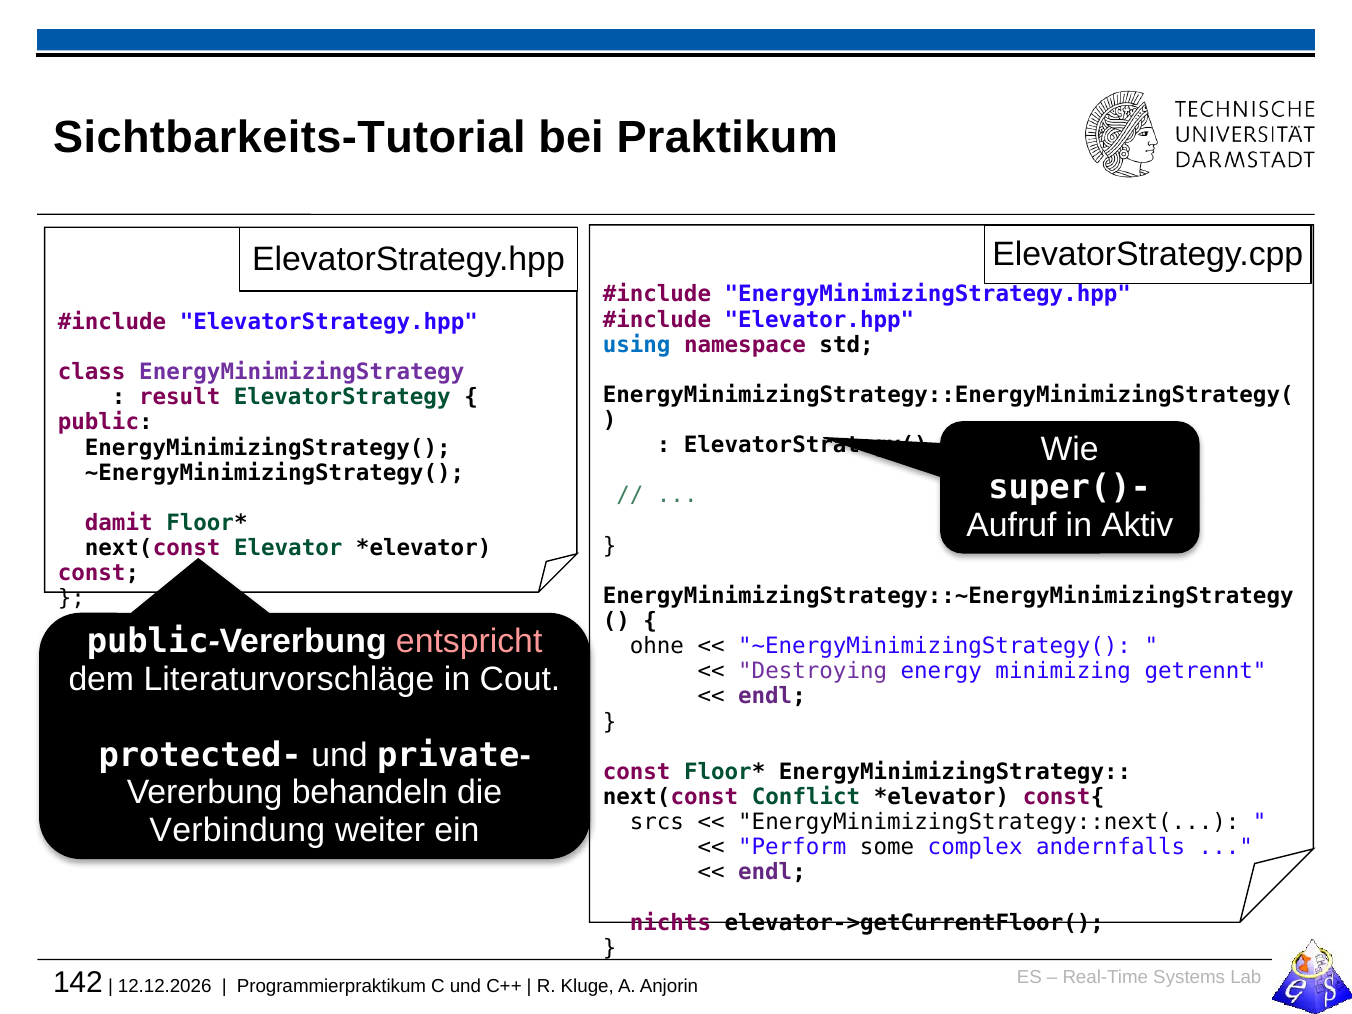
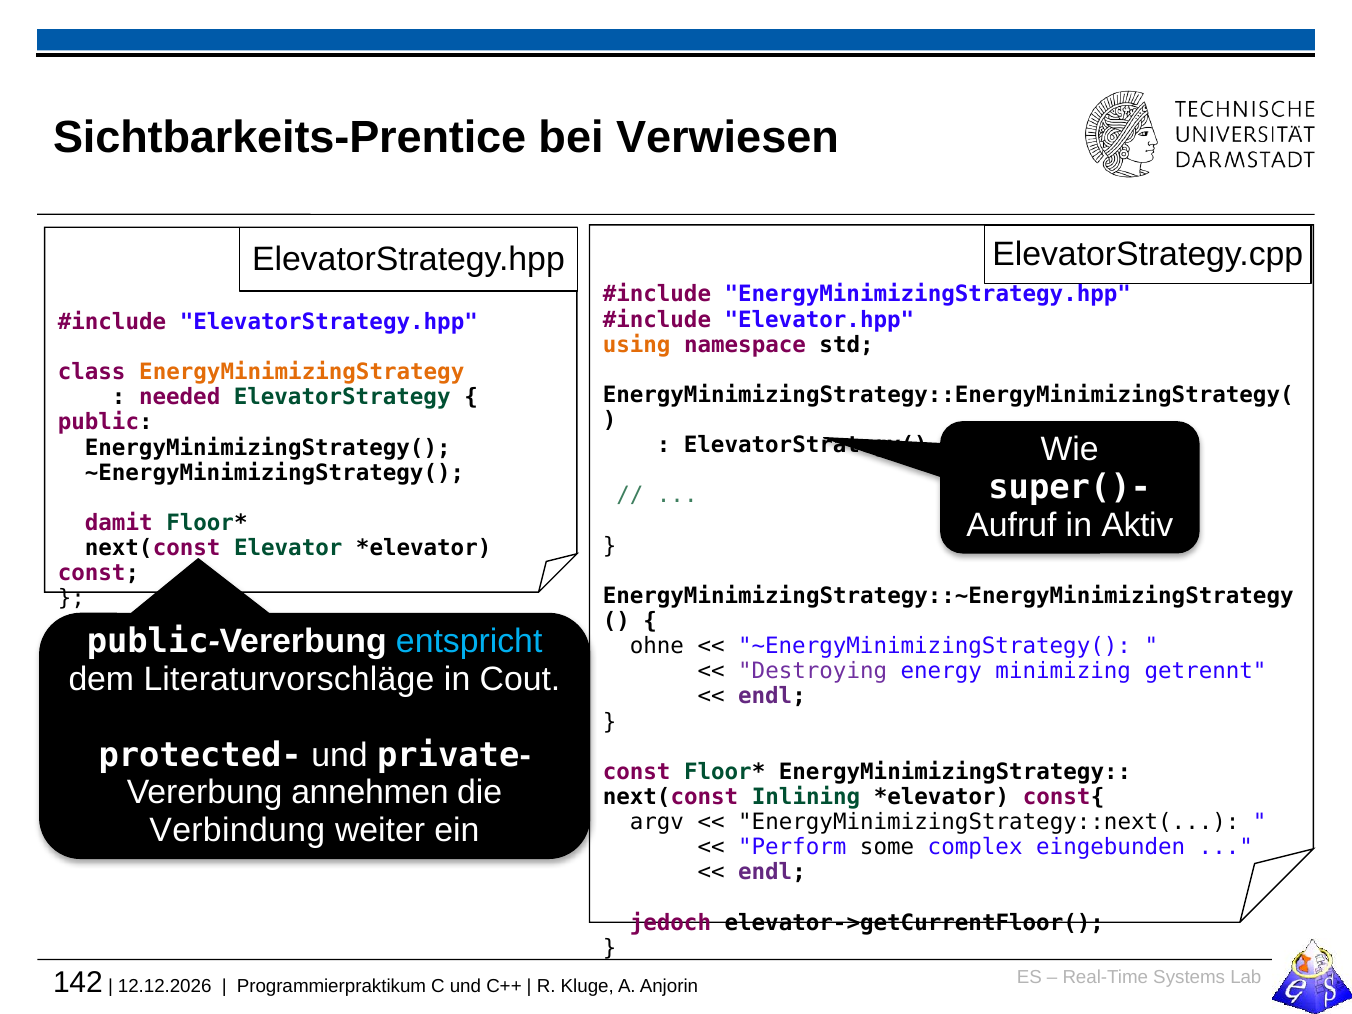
Sichtbarkeits-Tutorial: Sichtbarkeits-Tutorial -> Sichtbarkeits-Prentice (290, 137)
Praktikum: Praktikum -> Verwiesen (727, 137)
using colour: blue -> orange (637, 345)
EnergyMinimizingStrategy colour: purple -> orange (302, 372)
result: result -> needed (180, 397)
entspricht colour: pink -> light blue (469, 642)
behandeln: behandeln -> annehmen (370, 793)
Conflict: Conflict -> Inlining (806, 797)
srcs: srcs -> argv (657, 822)
andernfalls: andernfalls -> eingebunden (1111, 847)
nichts: nichts -> jedoch (670, 923)
